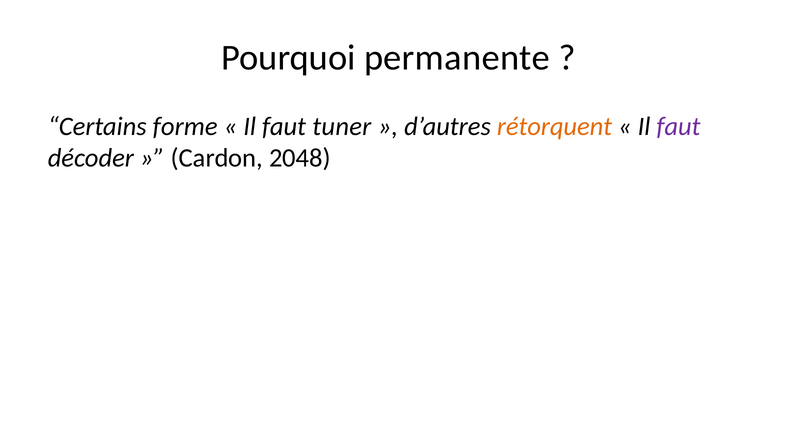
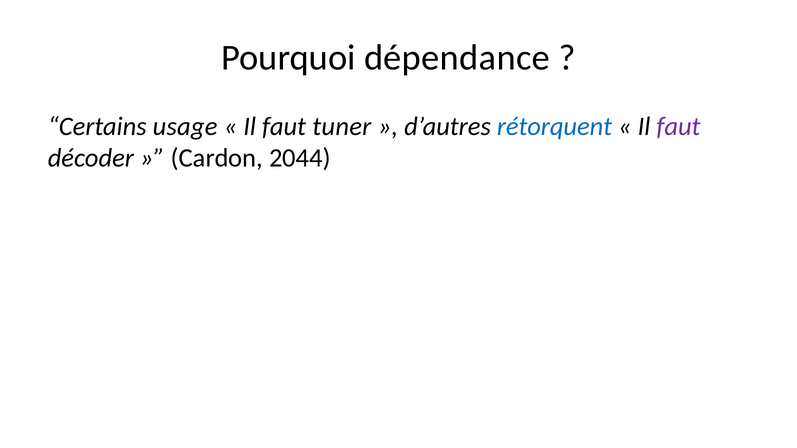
permanente: permanente -> dépendance (457, 58)
forme: forme -> usage (185, 126)
rétorquent colour: orange -> blue (555, 126)
2048: 2048 -> 2044 (300, 158)
